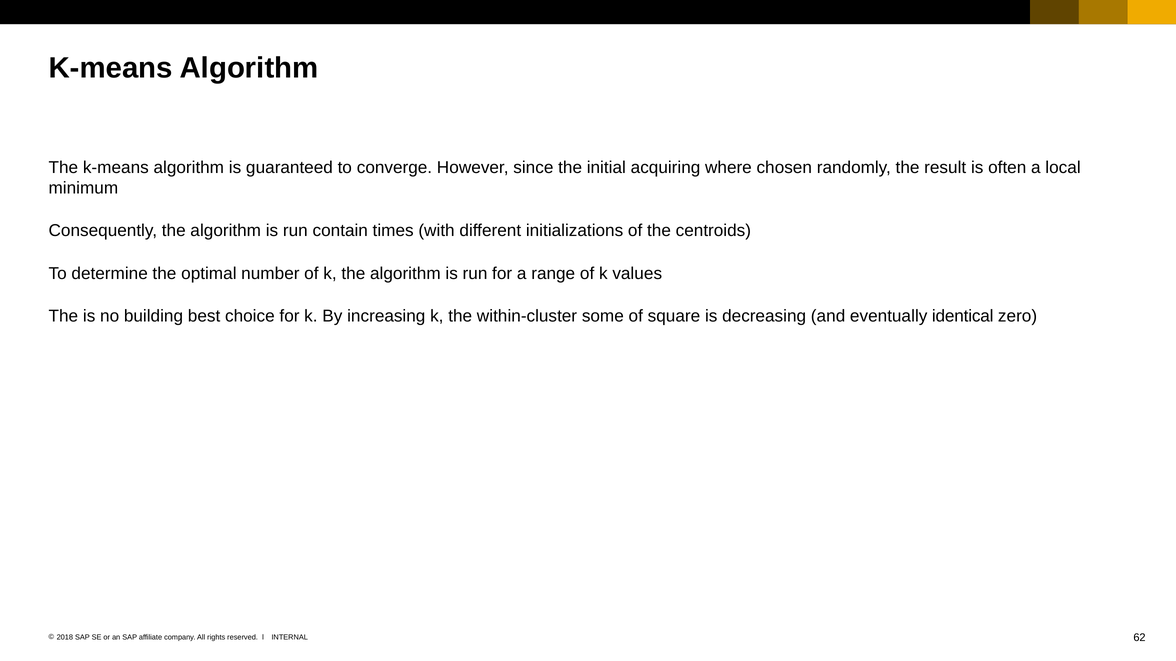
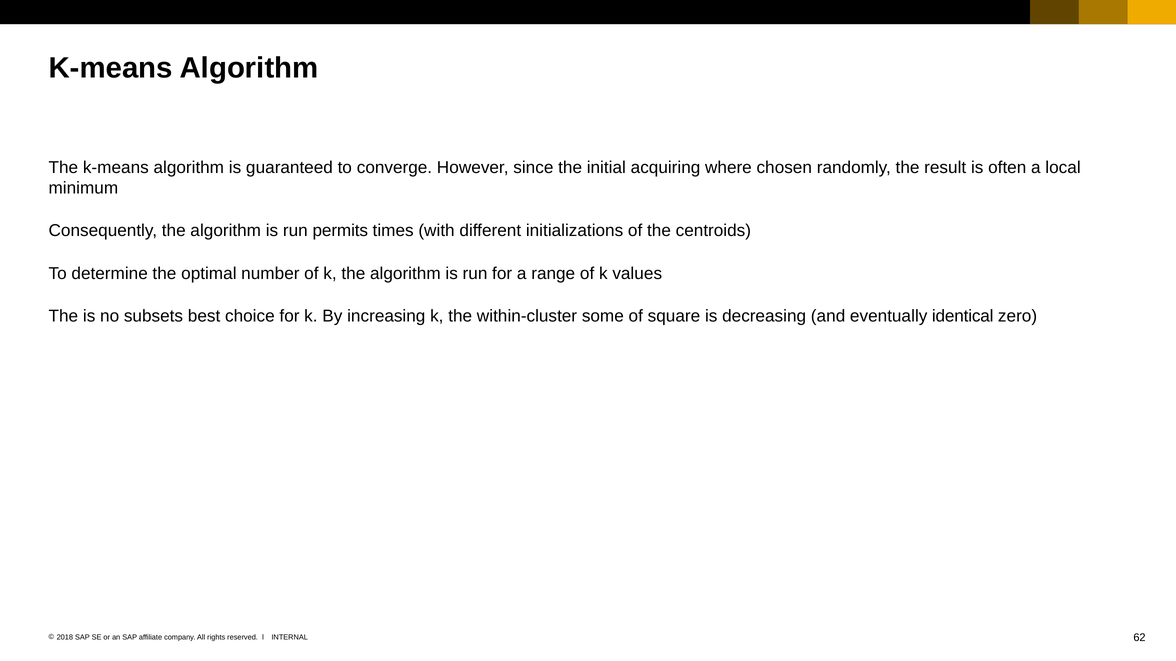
contain: contain -> permits (340, 231)
building: building -> subsets (153, 316)
